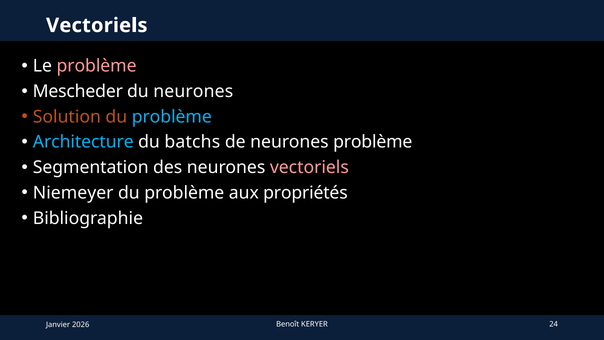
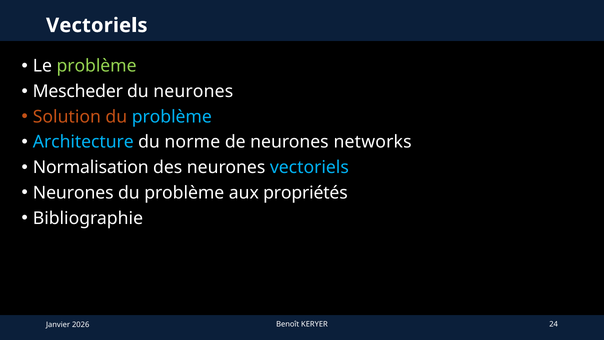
problème colour: pink -> light green (97, 66)
batchs: batchs -> norme (192, 142)
neurones problème: problème -> networks (373, 142)
Segmentation: Segmentation -> Normalisation (91, 167)
vectoriels colour: pink -> light blue (309, 167)
Niemeyer: Niemeyer -> Neurones (73, 193)
